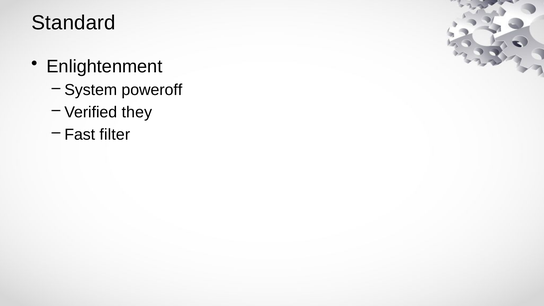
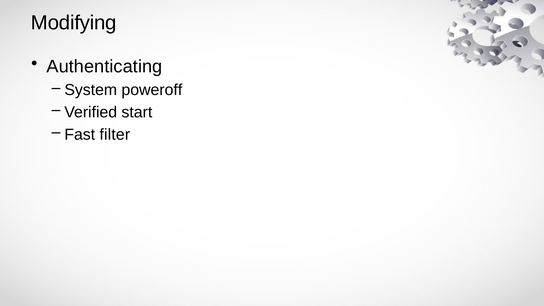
Standard: Standard -> Modifying (74, 23)
Enlightenment: Enlightenment -> Authenticating (104, 67)
they: they -> start (137, 112)
